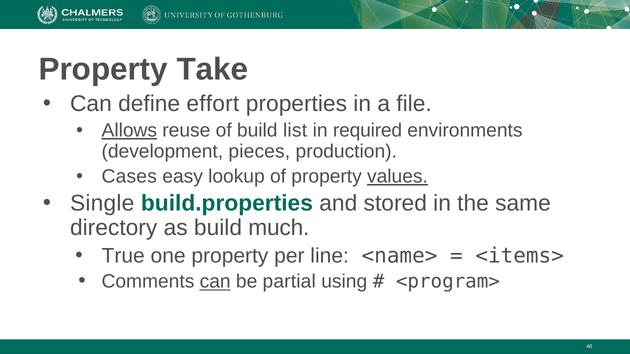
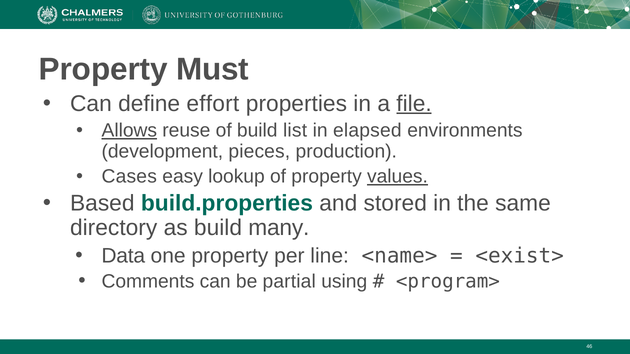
Take: Take -> Must (213, 70)
file underline: none -> present (414, 104)
required: required -> elapsed (367, 131)
Single: Single -> Based (102, 203)
much: much -> many (279, 228)
True: True -> Data (123, 256)
<items>: <items> -> <exist> (520, 256)
can underline: present -> none (215, 282)
